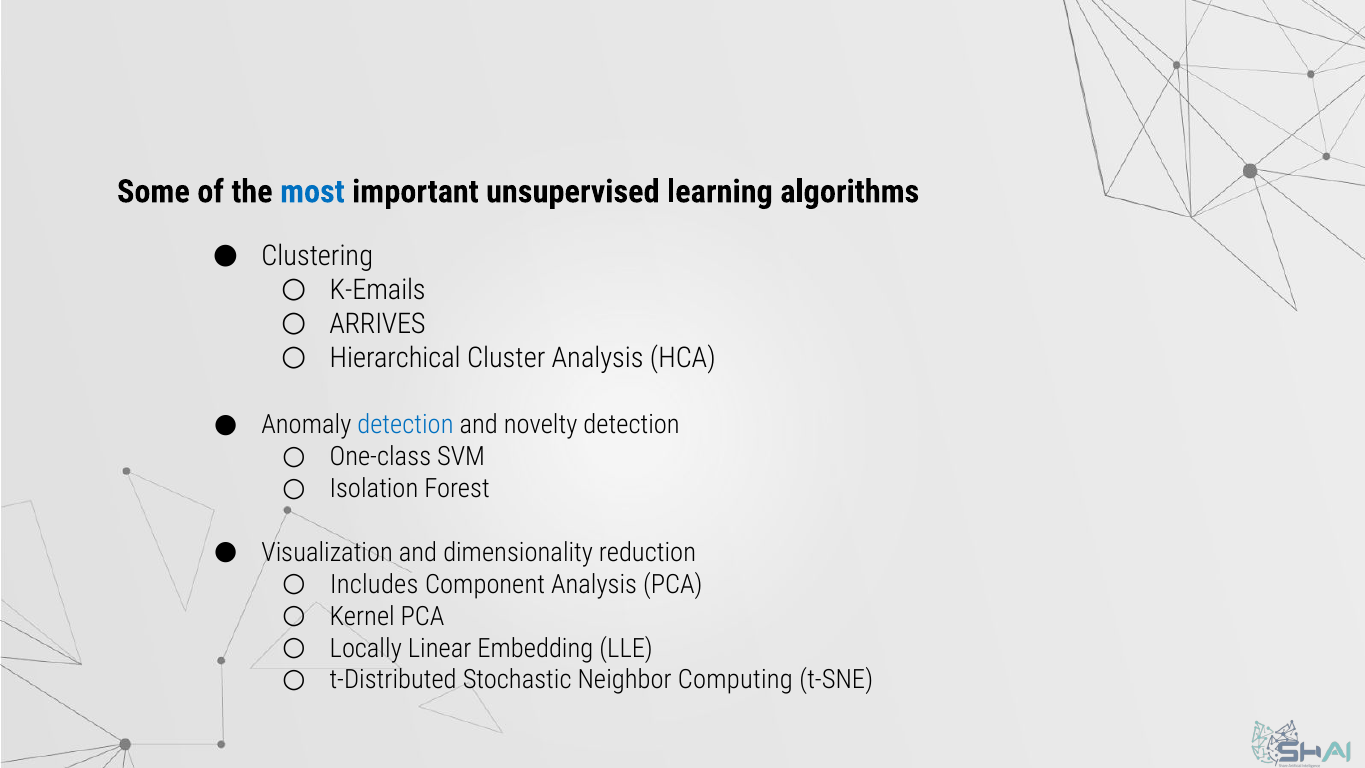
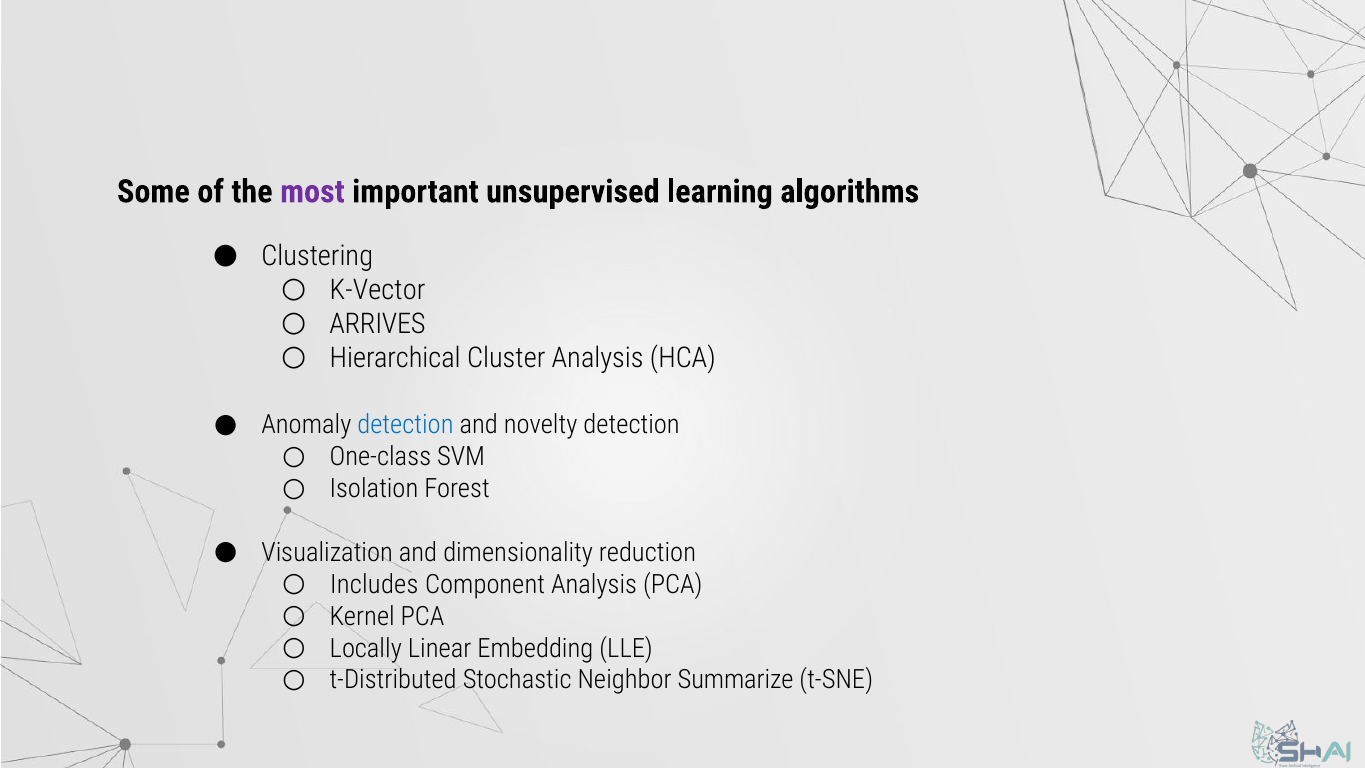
most colour: blue -> purple (312, 192)
K-Emails: K-Emails -> K-Vector (378, 290)
Computing: Computing -> Summarize (736, 680)
